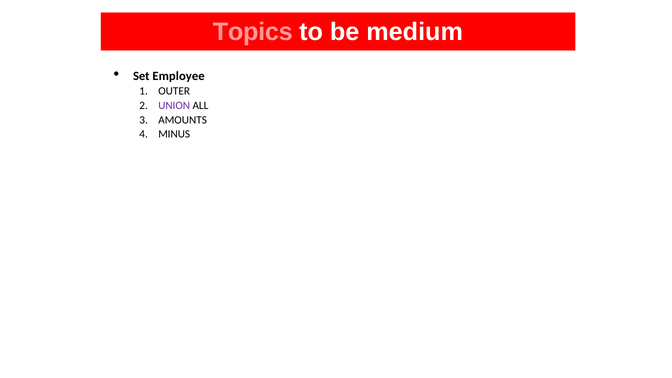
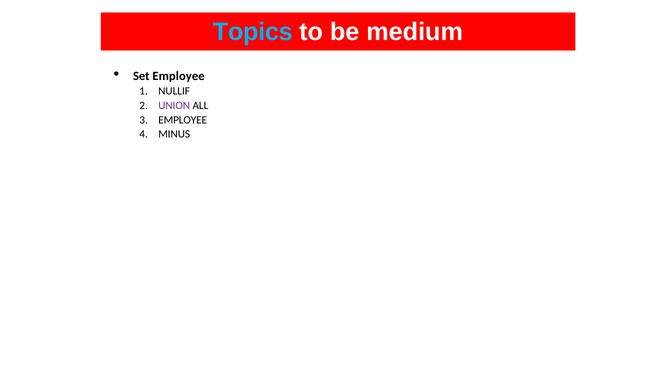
Topics colour: pink -> light blue (253, 32)
OUTER: OUTER -> NULLIF (174, 91)
AMOUNTS: AMOUNTS -> EMPLOYEE (183, 120)
